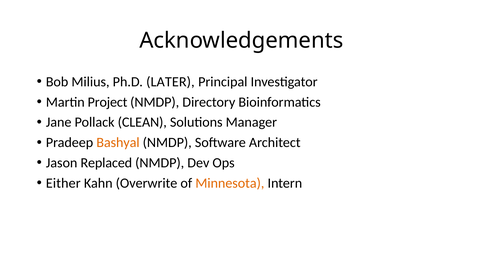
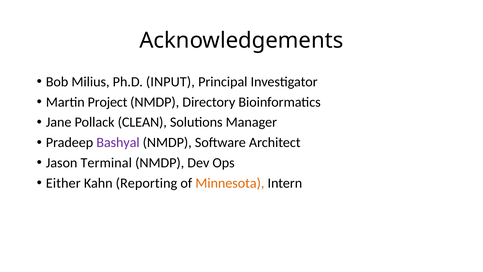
LATER: LATER -> INPUT (170, 82)
Bashyal colour: orange -> purple (118, 142)
Replaced: Replaced -> Terminal (106, 163)
Overwrite: Overwrite -> Reporting (146, 183)
